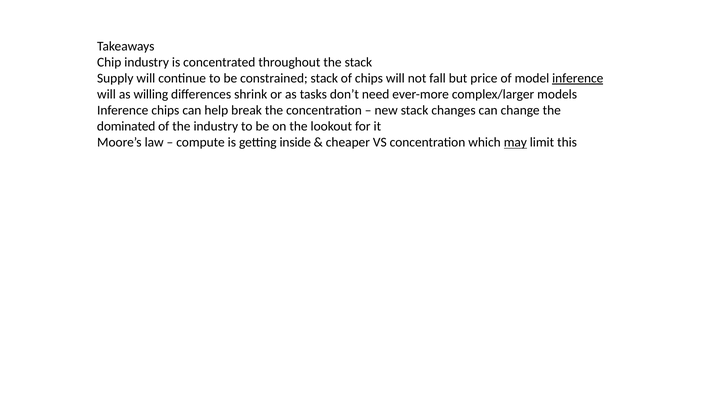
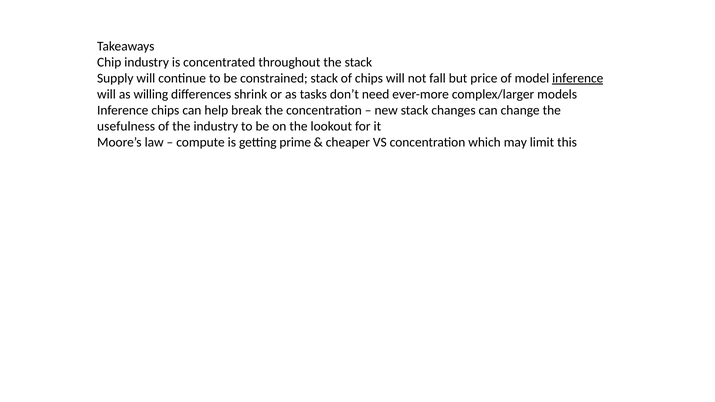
dominated: dominated -> usefulness (126, 127)
inside: inside -> prime (295, 143)
may underline: present -> none (515, 143)
